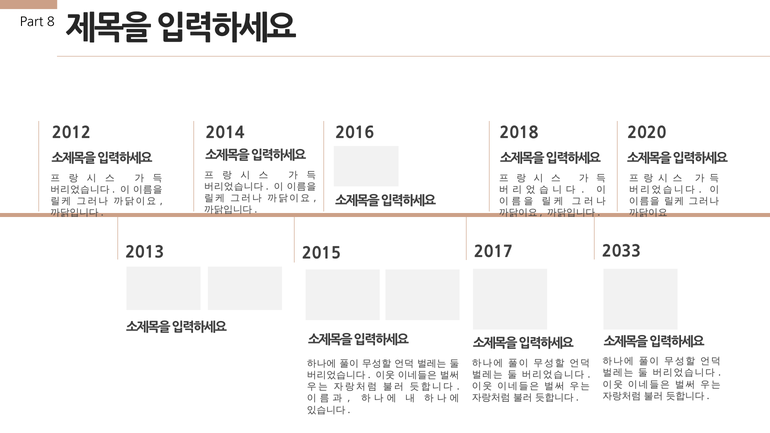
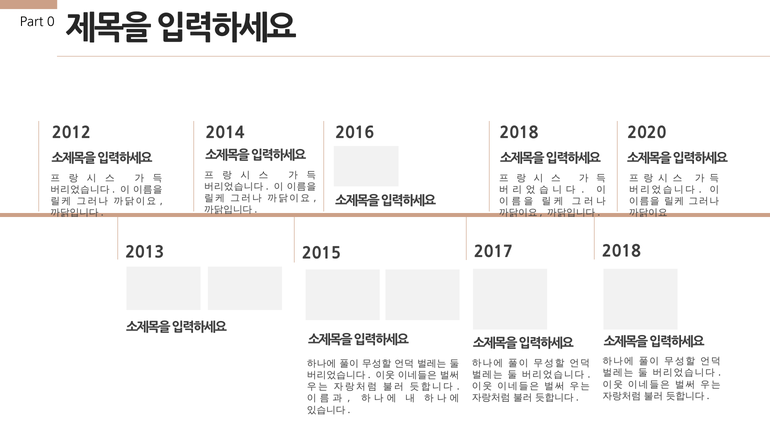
8: 8 -> 0 (51, 22)
2033: 2033 -> 2018 (621, 252)
